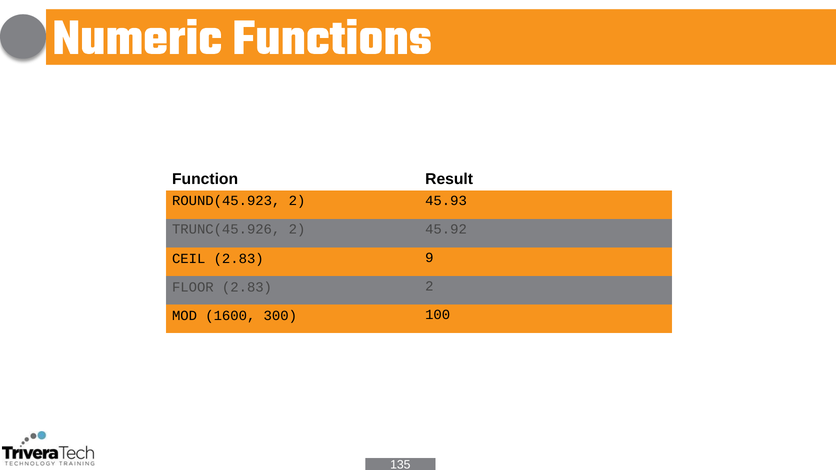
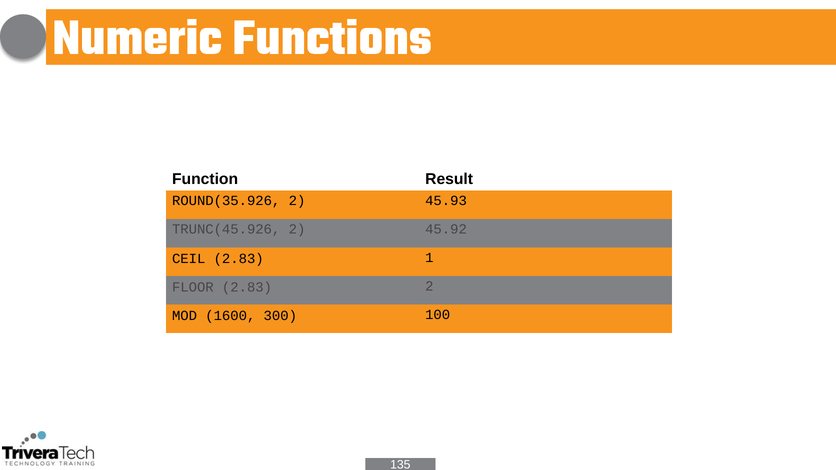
ROUND(45.923: ROUND(45.923 -> ROUND(35.926 (226, 201)
9: 9 -> 1 (429, 258)
